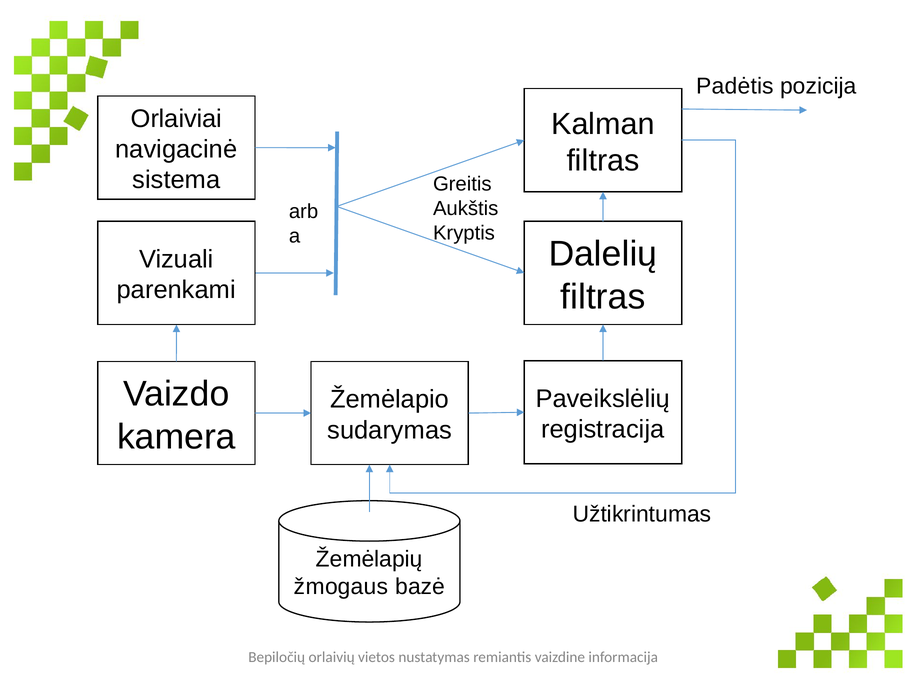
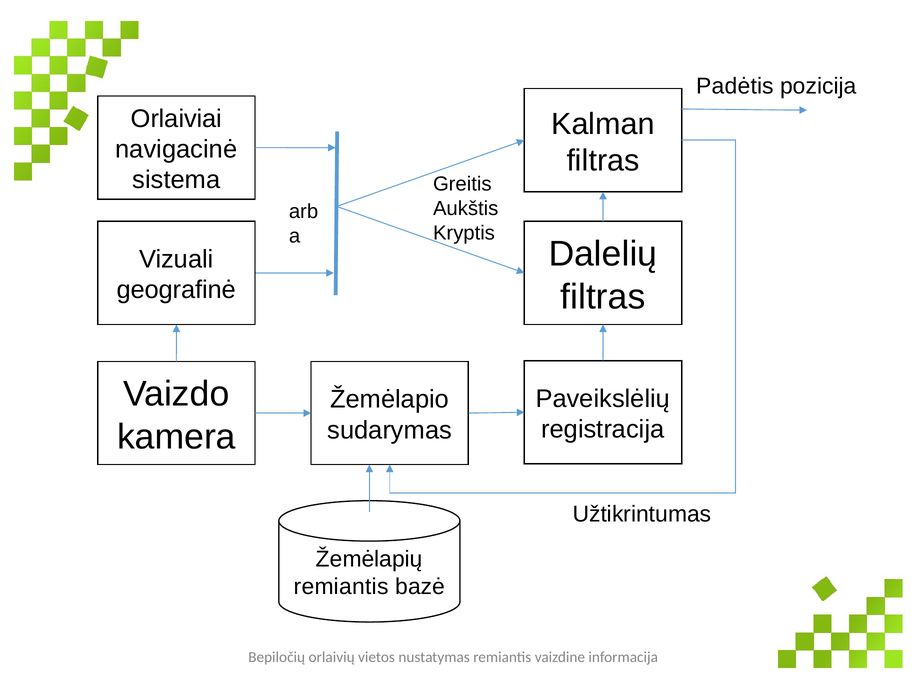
parenkami: parenkami -> geografinė (176, 290)
žmogaus: žmogaus -> remiantis (341, 587)
